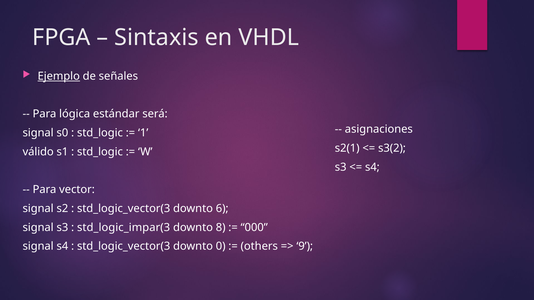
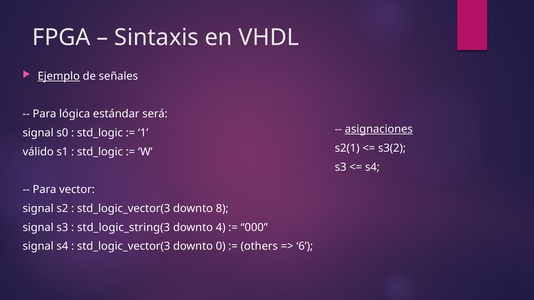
asignaciones underline: none -> present (379, 129)
6: 6 -> 8 (222, 209)
std_logic_impar(3: std_logic_impar(3 -> std_logic_string(3 (124, 228)
8: 8 -> 4 (221, 228)
9: 9 -> 6 (305, 247)
